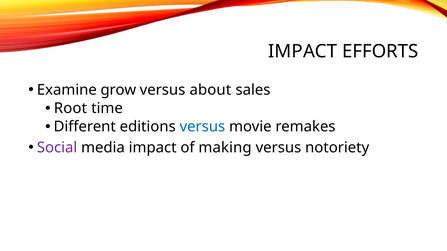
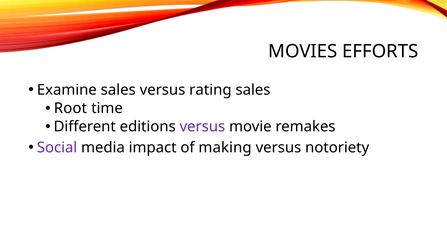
IMPACT: IMPACT -> MOVIES (303, 52)
Examine grow: grow -> sales (118, 90)
about: about -> rating (210, 90)
versus colour: blue -> purple (202, 127)
